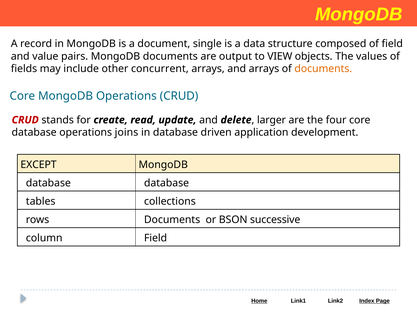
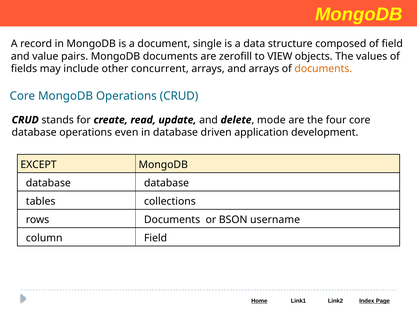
output: output -> zerofill (235, 56)
CRUD colour: red -> black (25, 120)
larger: larger -> mode (271, 120)
joins: joins -> even (127, 132)
successive: successive -> username (275, 220)
